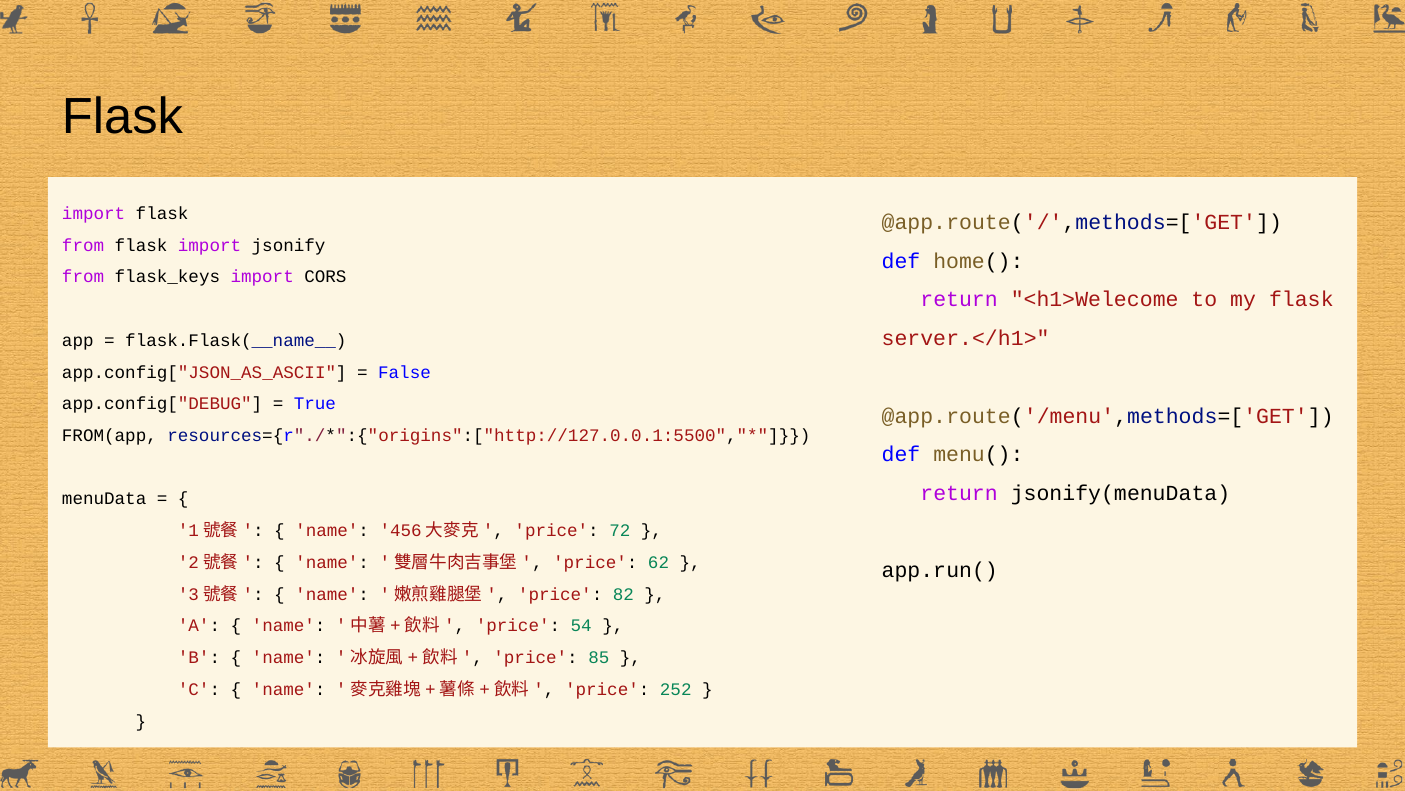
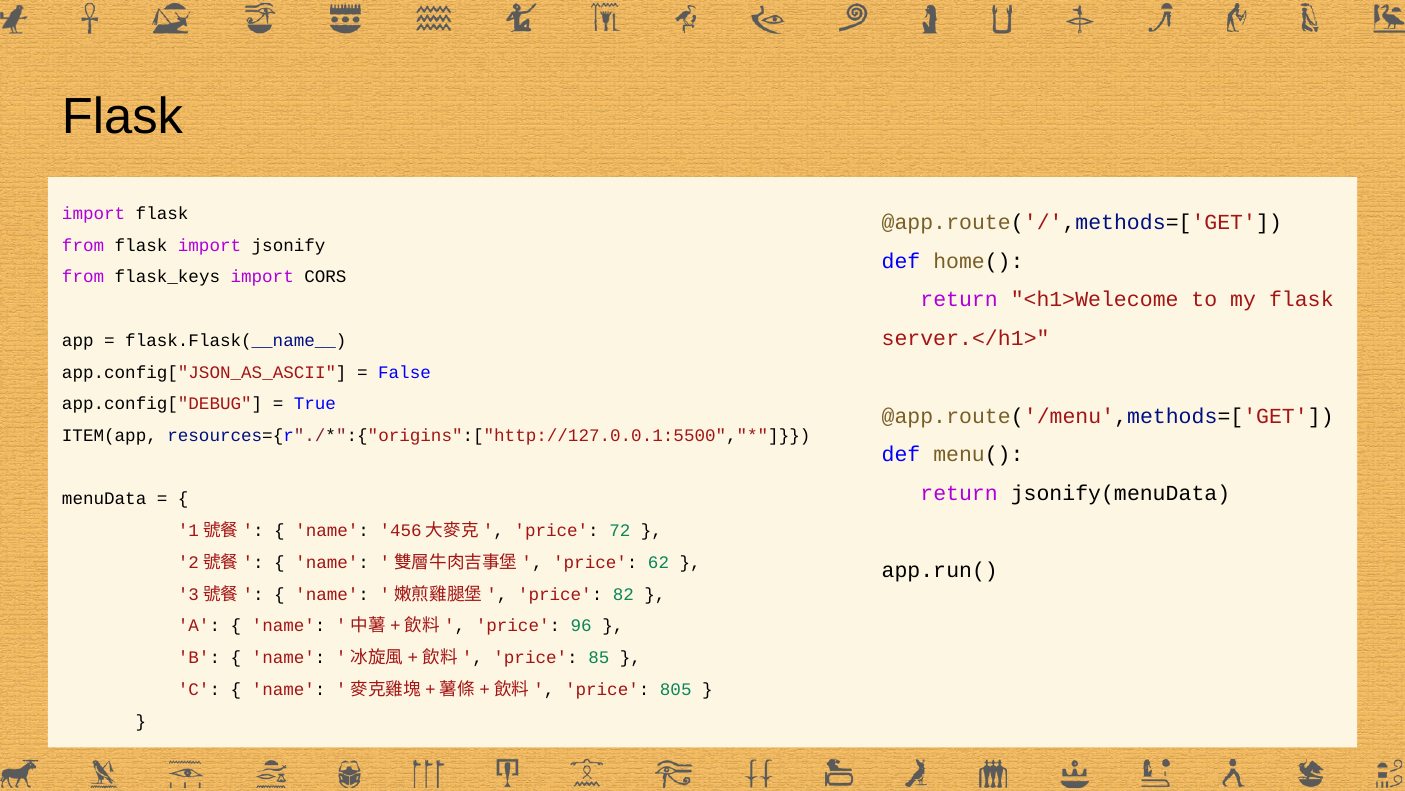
FROM(app: FROM(app -> ITEM(app (109, 435)
54: 54 -> 96 (581, 626)
252: 252 -> 805 (676, 689)
